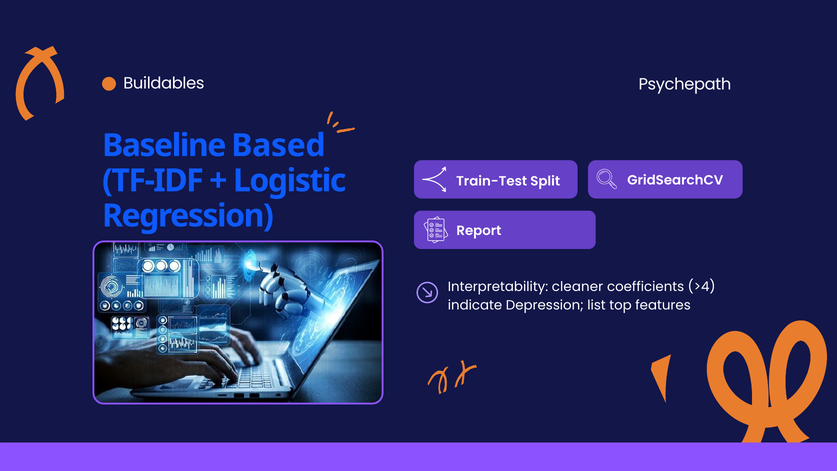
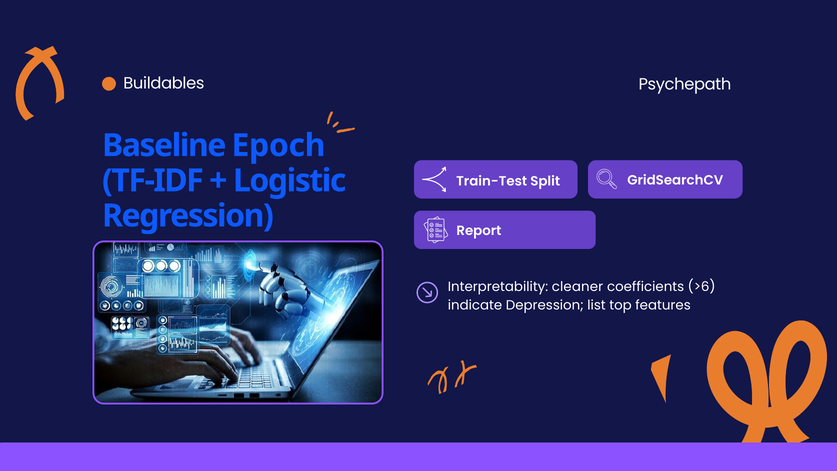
Based: Based -> Epoch (278, 145)
>4: >4 -> >6 (702, 287)
